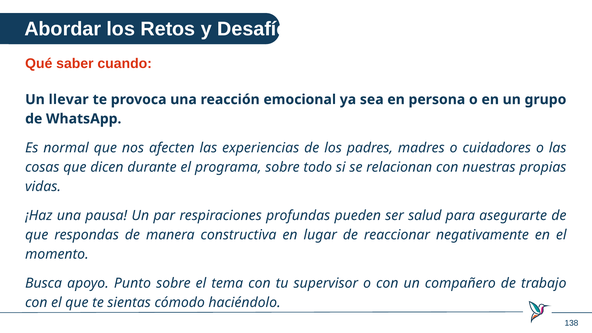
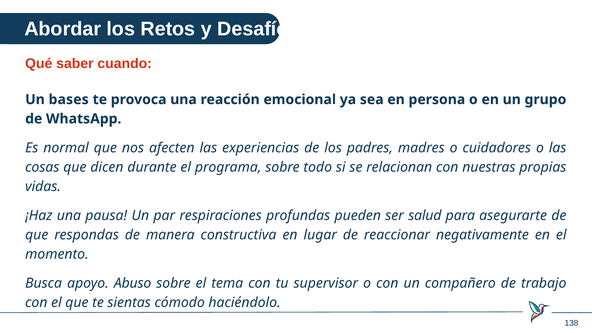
llevar: llevar -> bases (69, 100)
Punto: Punto -> Abuso (133, 283)
